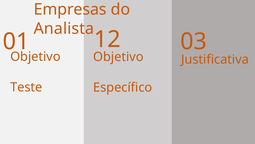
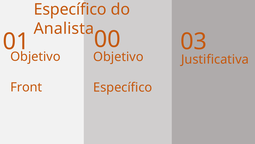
Empresas: Empresas -> Específico (70, 9)
12: 12 -> 00 (107, 39)
Teste: Teste -> Front (26, 87)
